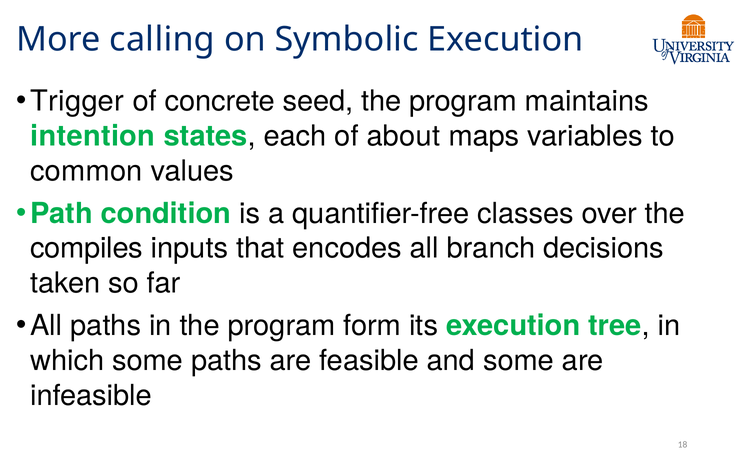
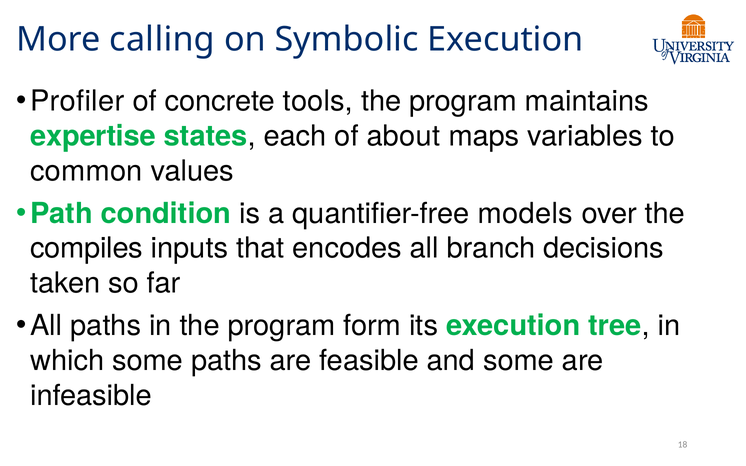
Trigger: Trigger -> Profiler (77, 101)
seed: seed -> tools (318, 101)
intention: intention -> expertise (93, 136)
classes: classes -> models (525, 214)
